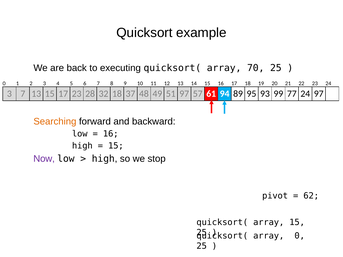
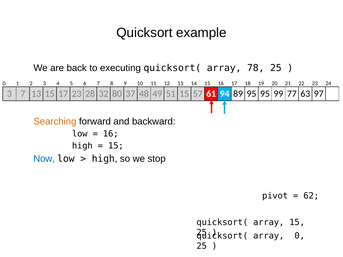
70: 70 -> 78 (256, 68)
32 18: 18 -> 80 (117, 94)
51 97: 97 -> 15 (184, 94)
95 93: 93 -> 95 (265, 94)
77 24: 24 -> 63 (305, 94)
Now colour: purple -> blue (44, 159)
